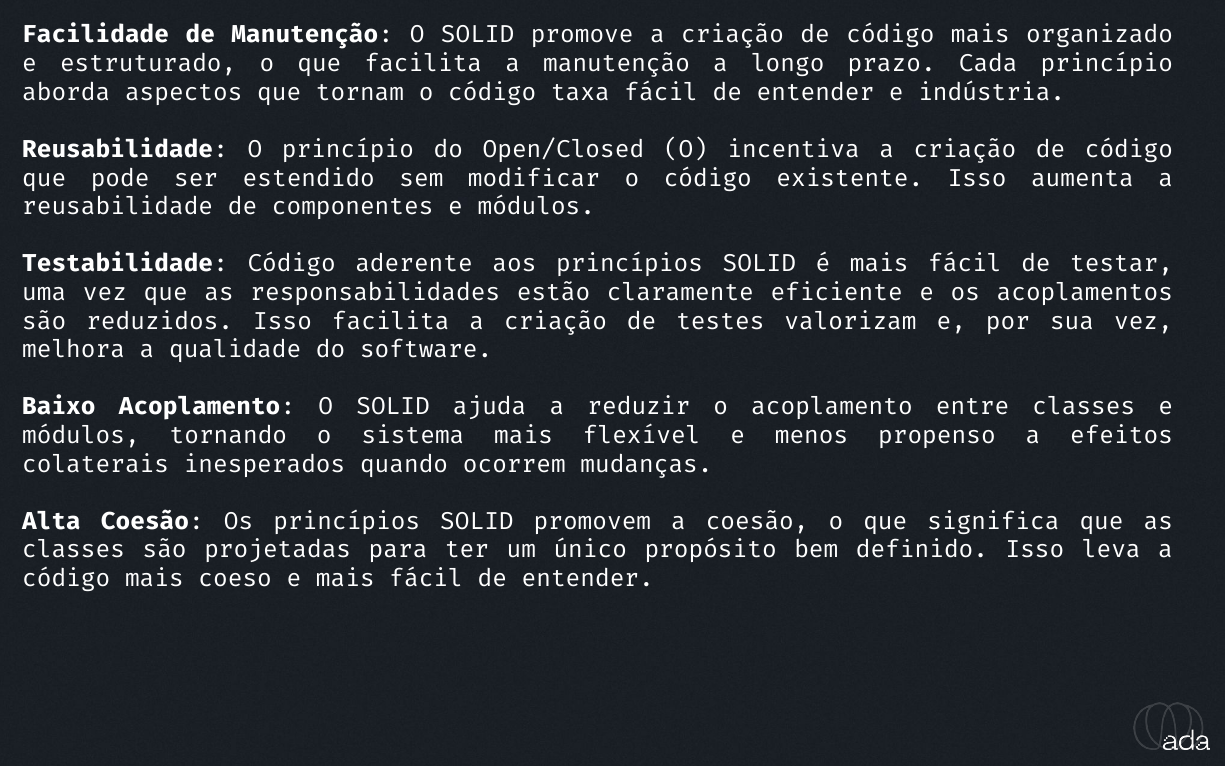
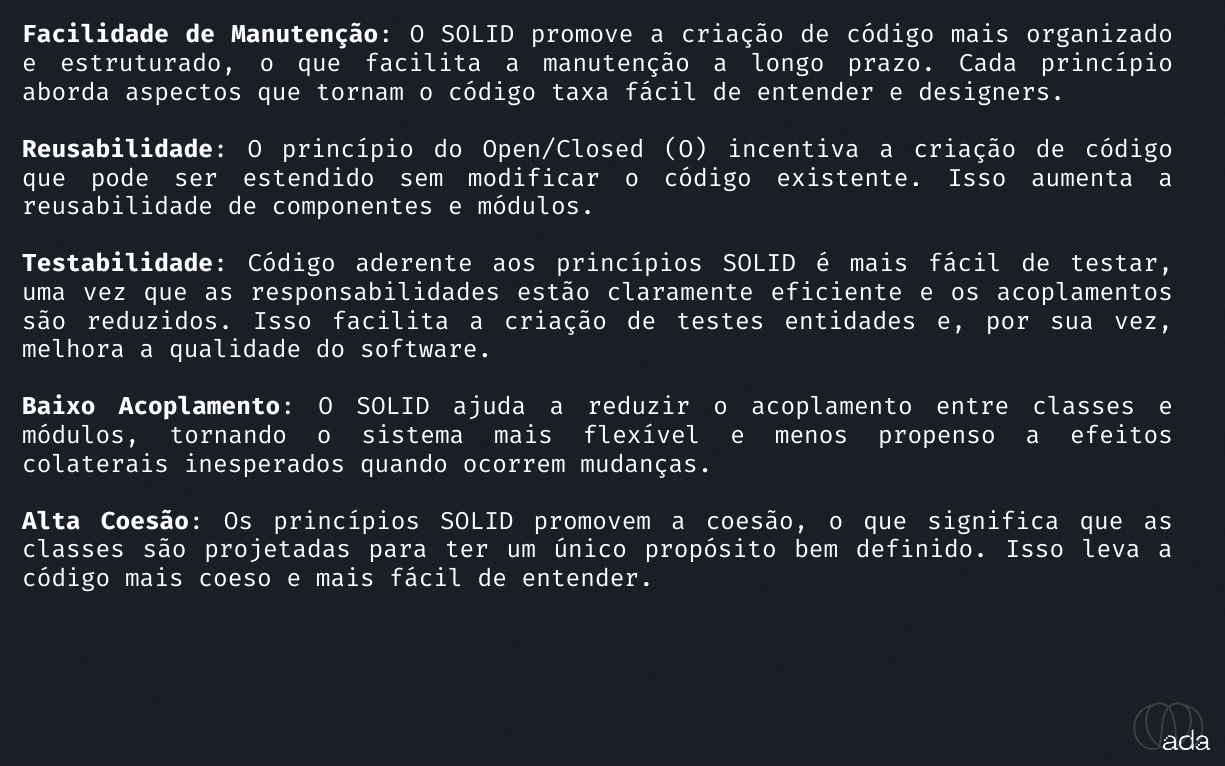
indústria: indústria -> designers (992, 92)
valorizam: valorizam -> entidades (850, 321)
